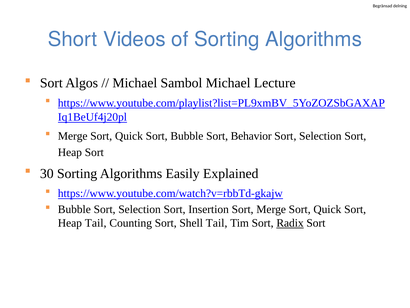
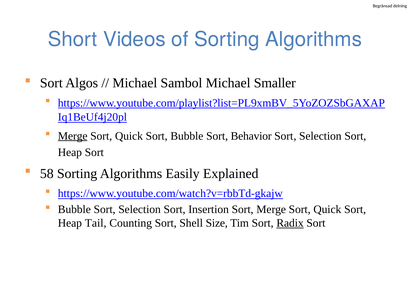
Lecture: Lecture -> Smaller (275, 83)
Merge underline: none -> present (73, 136)
30: 30 -> 58 (47, 173)
Shell Tail: Tail -> Size (217, 223)
